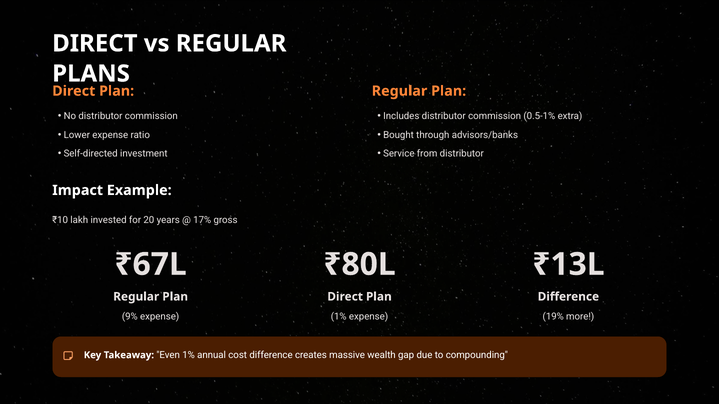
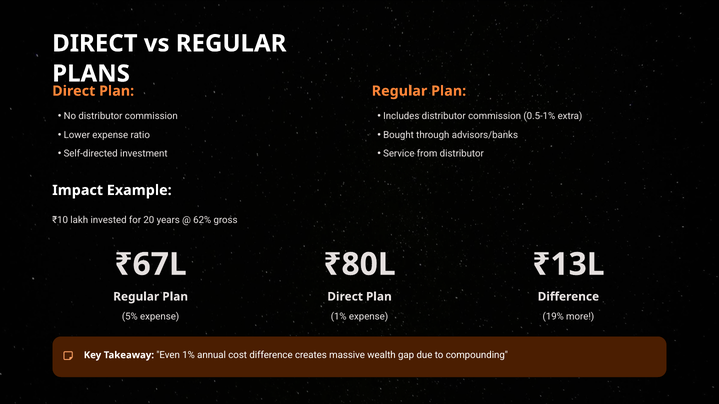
17%: 17% -> 62% (202, 220)
9%: 9% -> 5% (130, 317)
